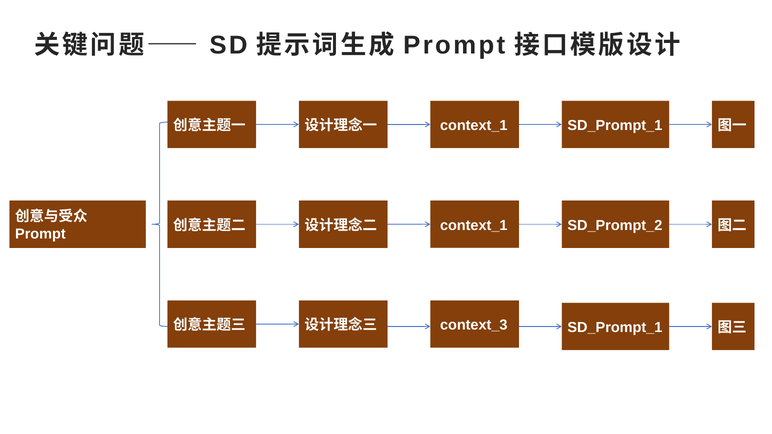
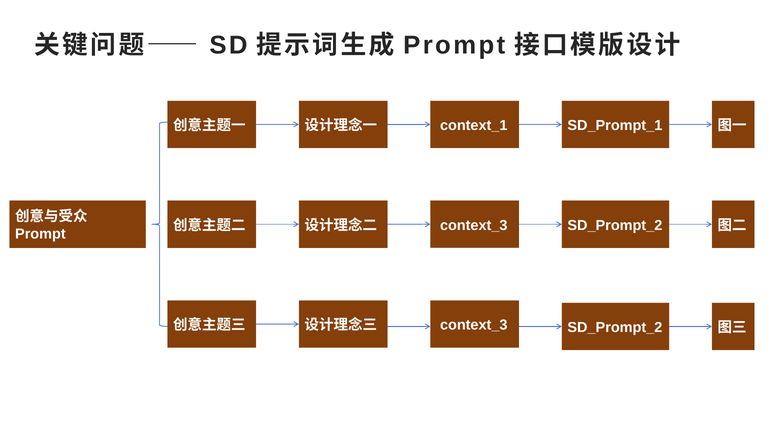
context_1: context_1 -> context_3 (474, 225)
SD_Prompt_1: SD_Prompt_1 -> SD_Prompt_2 (615, 328)
